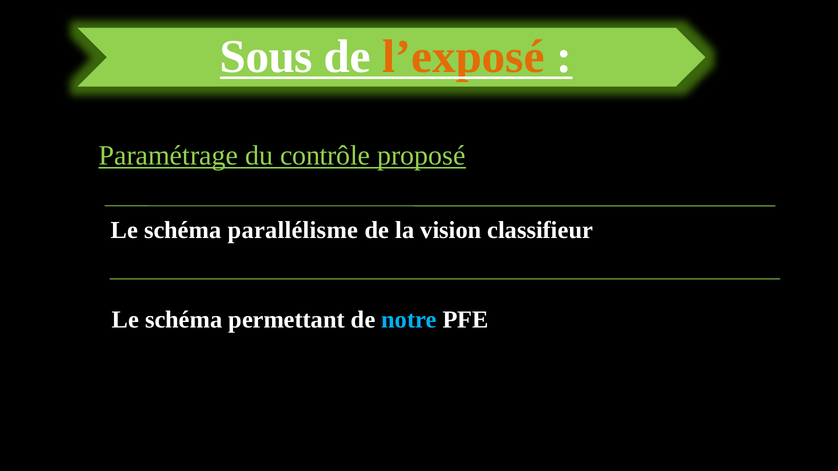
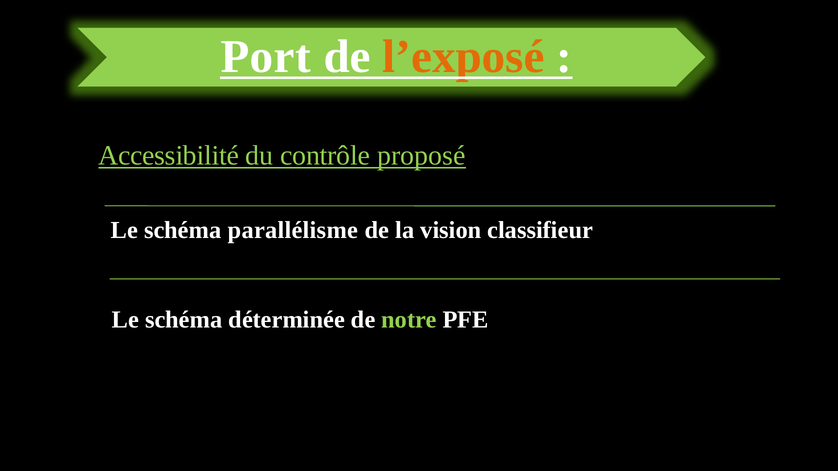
Sous: Sous -> Port (266, 57)
Paramétrage: Paramétrage -> Accessibilité (169, 155)
permettant: permettant -> déterminée (287, 320)
notre colour: light blue -> light green (409, 320)
